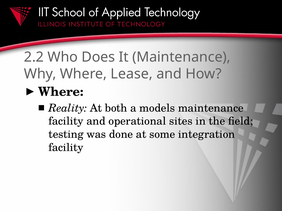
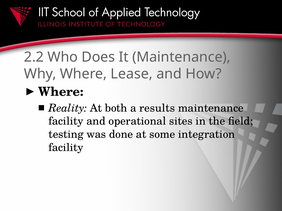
models: models -> results (157, 108)
